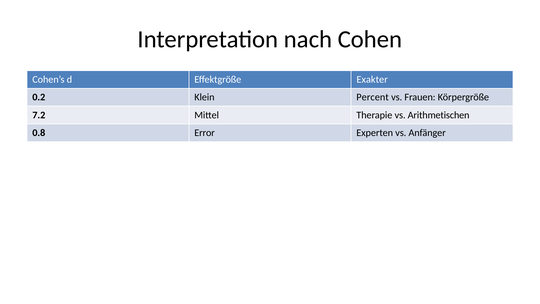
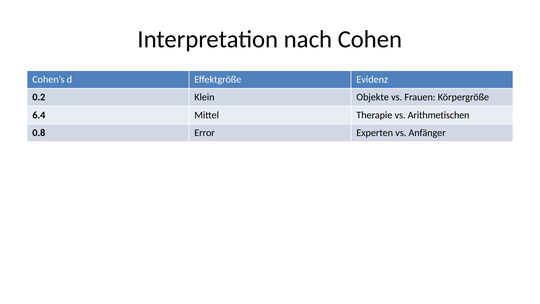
Exakter: Exakter -> Evidenz (372, 79)
Percent: Percent -> Objekte (373, 97)
7.2: 7.2 -> 6.4 (39, 115)
